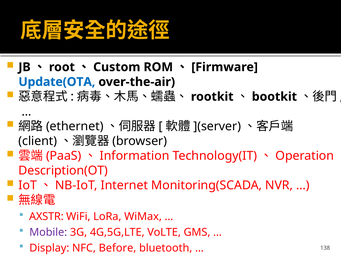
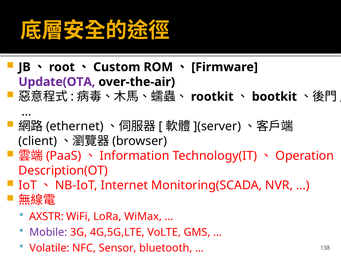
Update(OTA colour: blue -> purple (57, 82)
Display: Display -> Volatile (49, 248)
Before: Before -> Sensor (118, 248)
